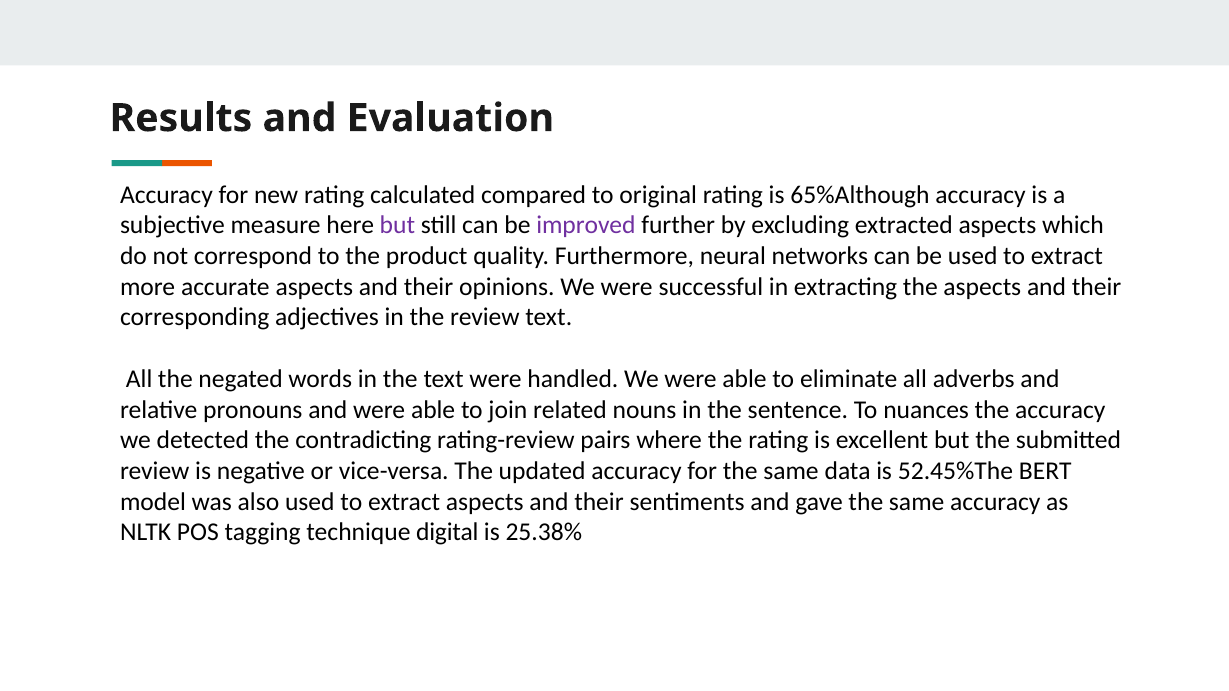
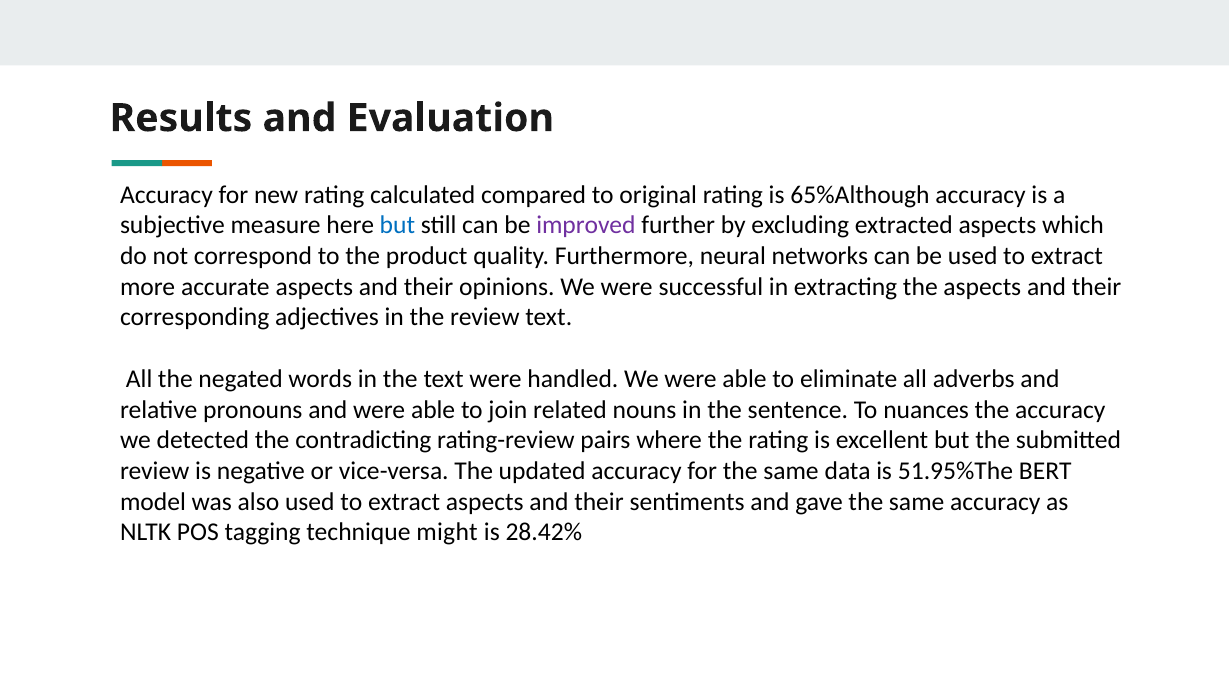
but colour: purple -> blue (397, 225)
52.45%The: 52.45%The -> 51.95%The (955, 471)
digital: digital -> might (447, 533)
25.38%: 25.38% -> 28.42% (544, 533)
